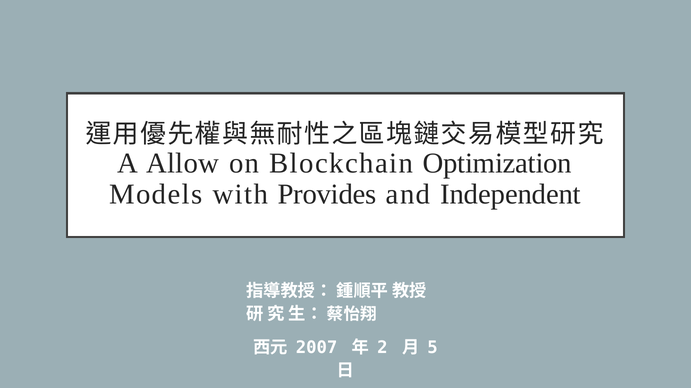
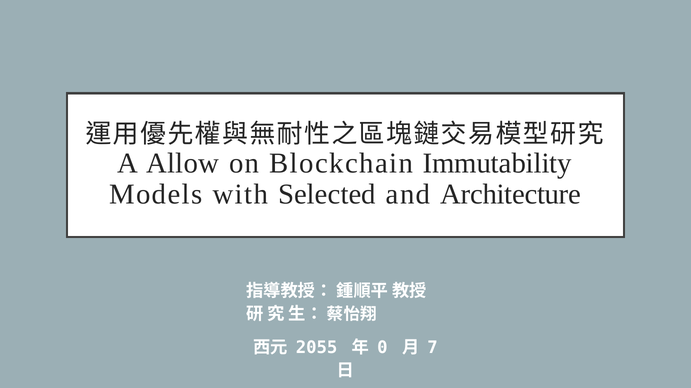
Optimization: Optimization -> Immutability (497, 164)
Provides: Provides -> Selected (327, 195)
Independent: Independent -> Architecture (511, 195)
2007: 2007 -> 2055 (317, 348)
2: 2 -> 0 (382, 348)
5: 5 -> 7 (433, 348)
